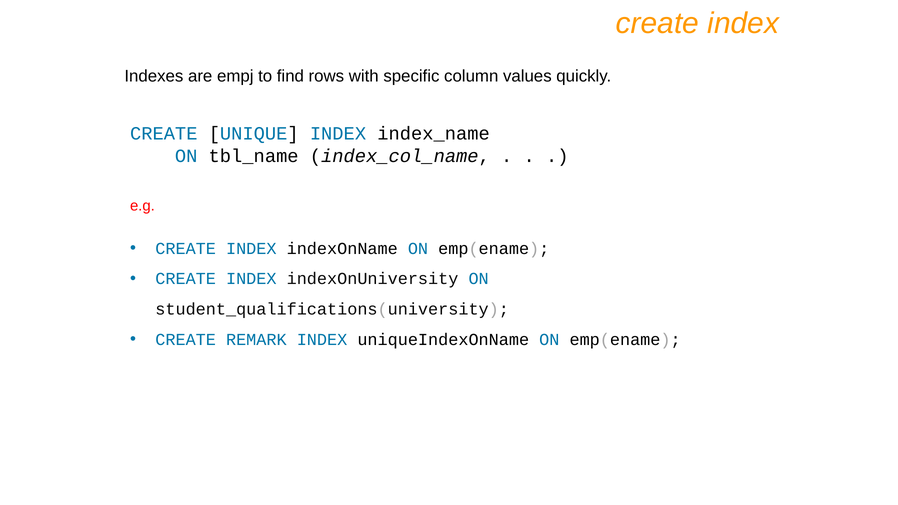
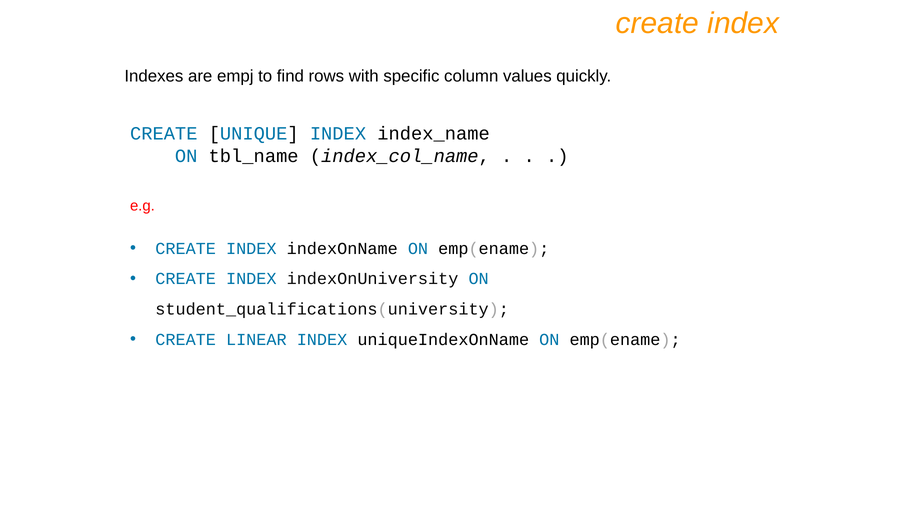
REMARK: REMARK -> LINEAR (256, 340)
